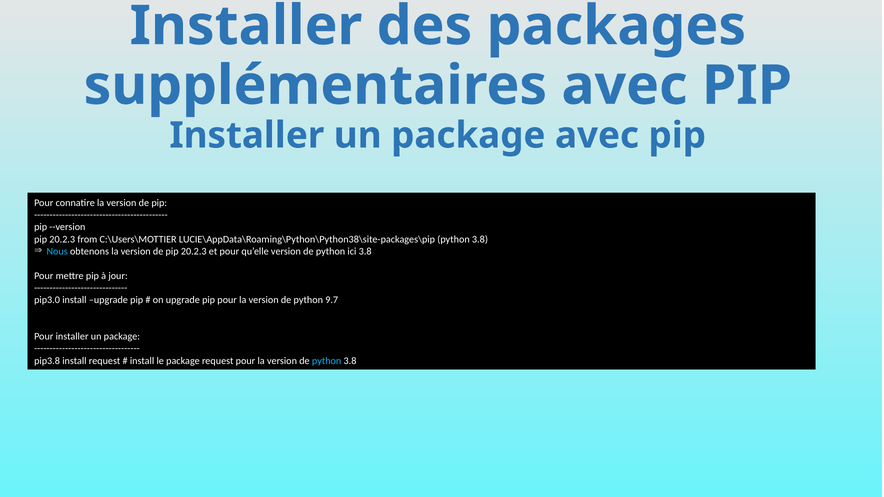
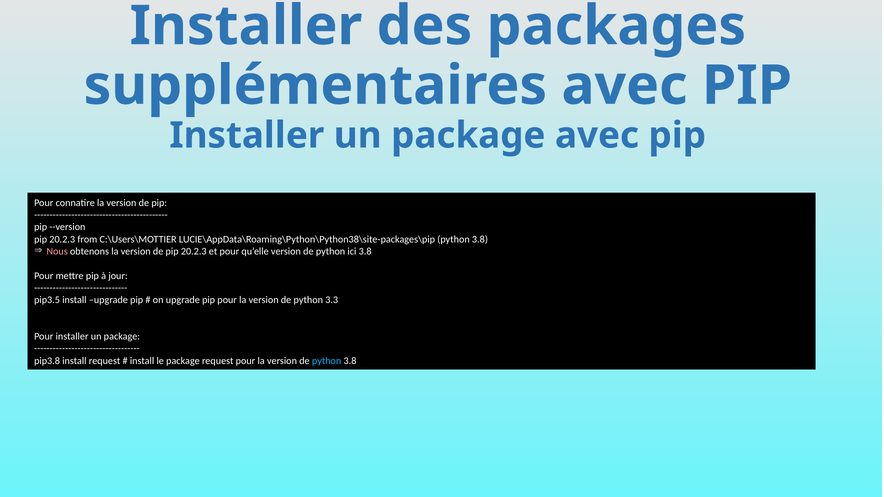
Nous colour: light blue -> pink (57, 252)
pip3.0: pip3.0 -> pip3.5 (47, 300)
9.7: 9.7 -> 3.3 (332, 300)
